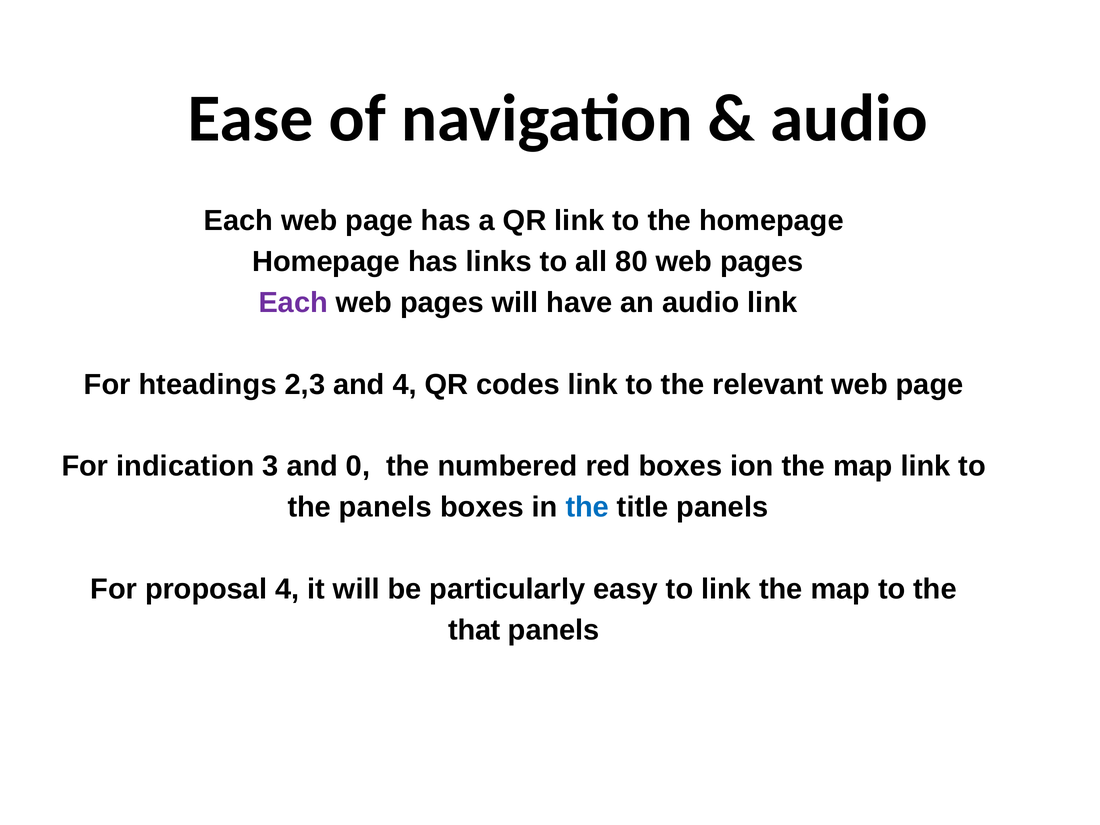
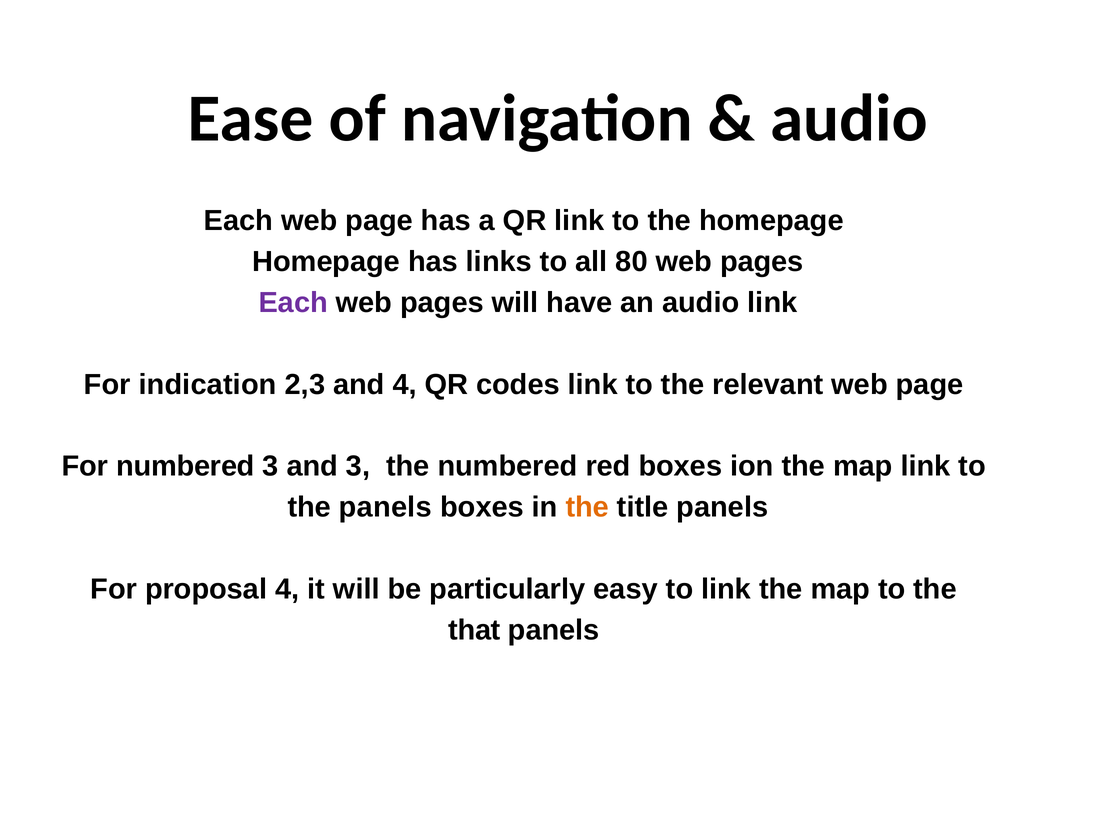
hteadings: hteadings -> indication (208, 385)
For indication: indication -> numbered (185, 466)
and 0: 0 -> 3 (358, 466)
the colour: blue -> orange (587, 507)
